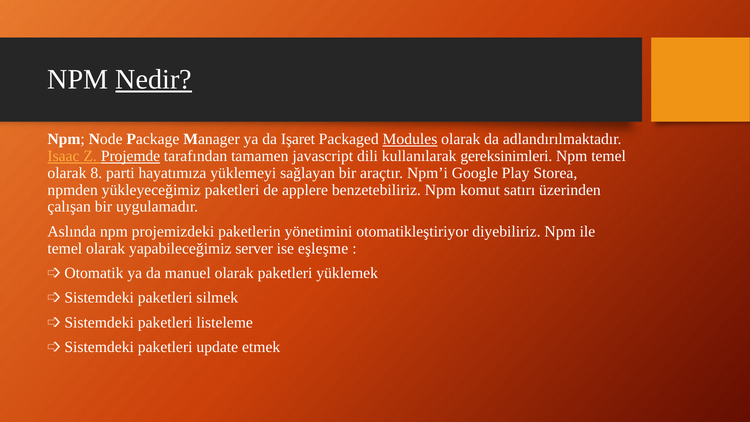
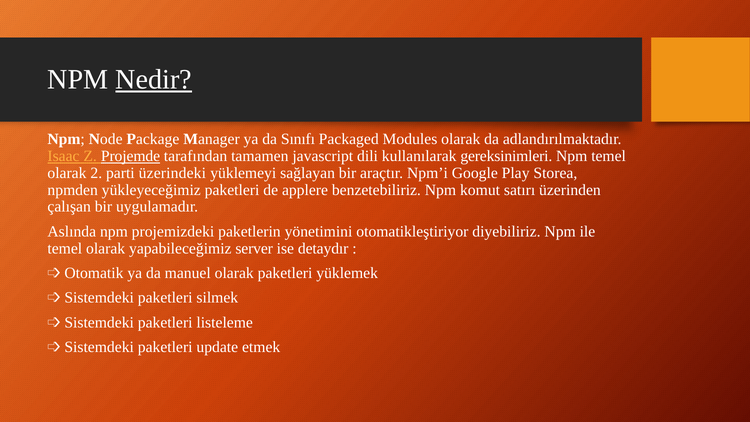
Işaret: Işaret -> Sınıfı (298, 139)
Modules underline: present -> none (410, 139)
8: 8 -> 2 (96, 173)
hayatımıza: hayatımıza -> üzerindeki (172, 173)
eşleşme: eşleşme -> detaydır (323, 248)
